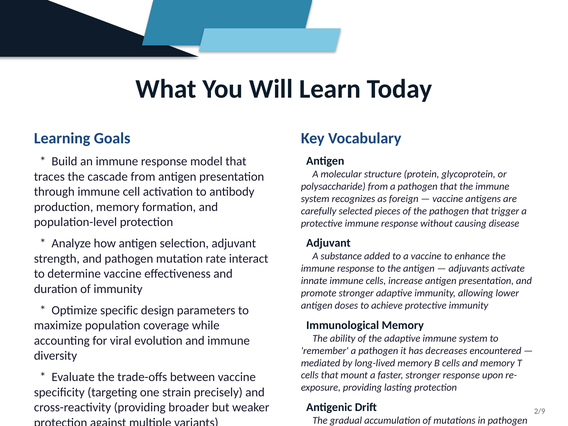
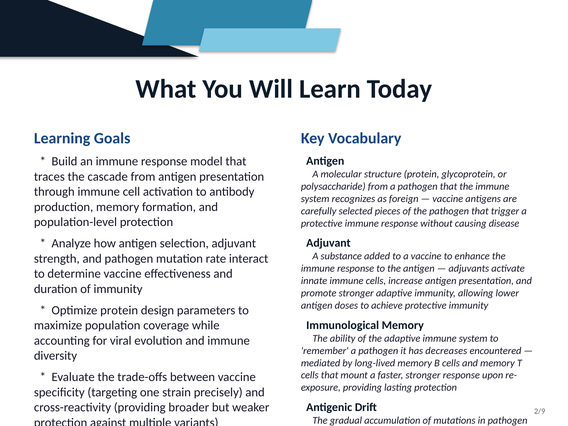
Optimize specific: specific -> protein (119, 310)
